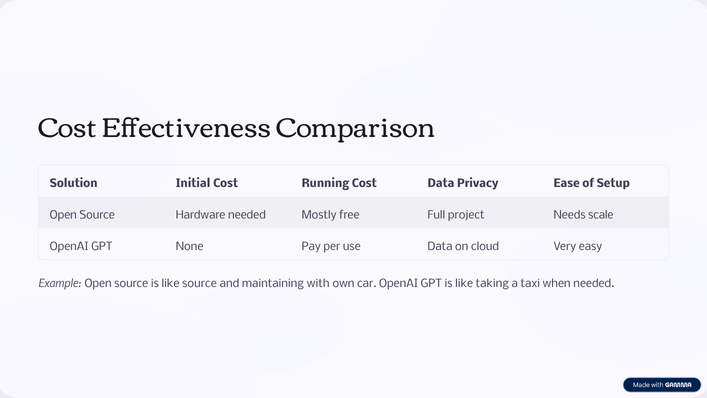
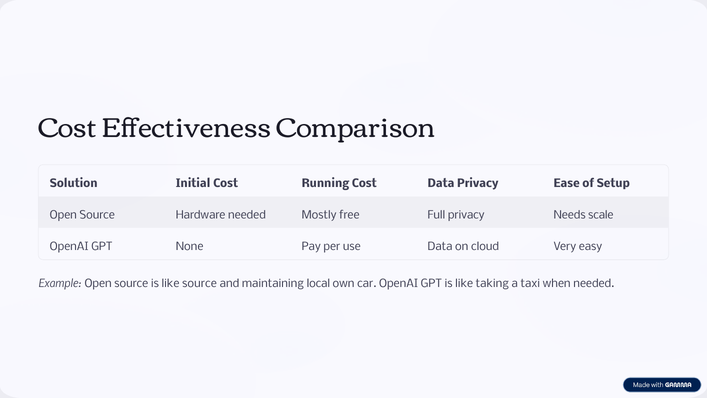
Full project: project -> privacy (466, 215)
with: with -> local (318, 284)
